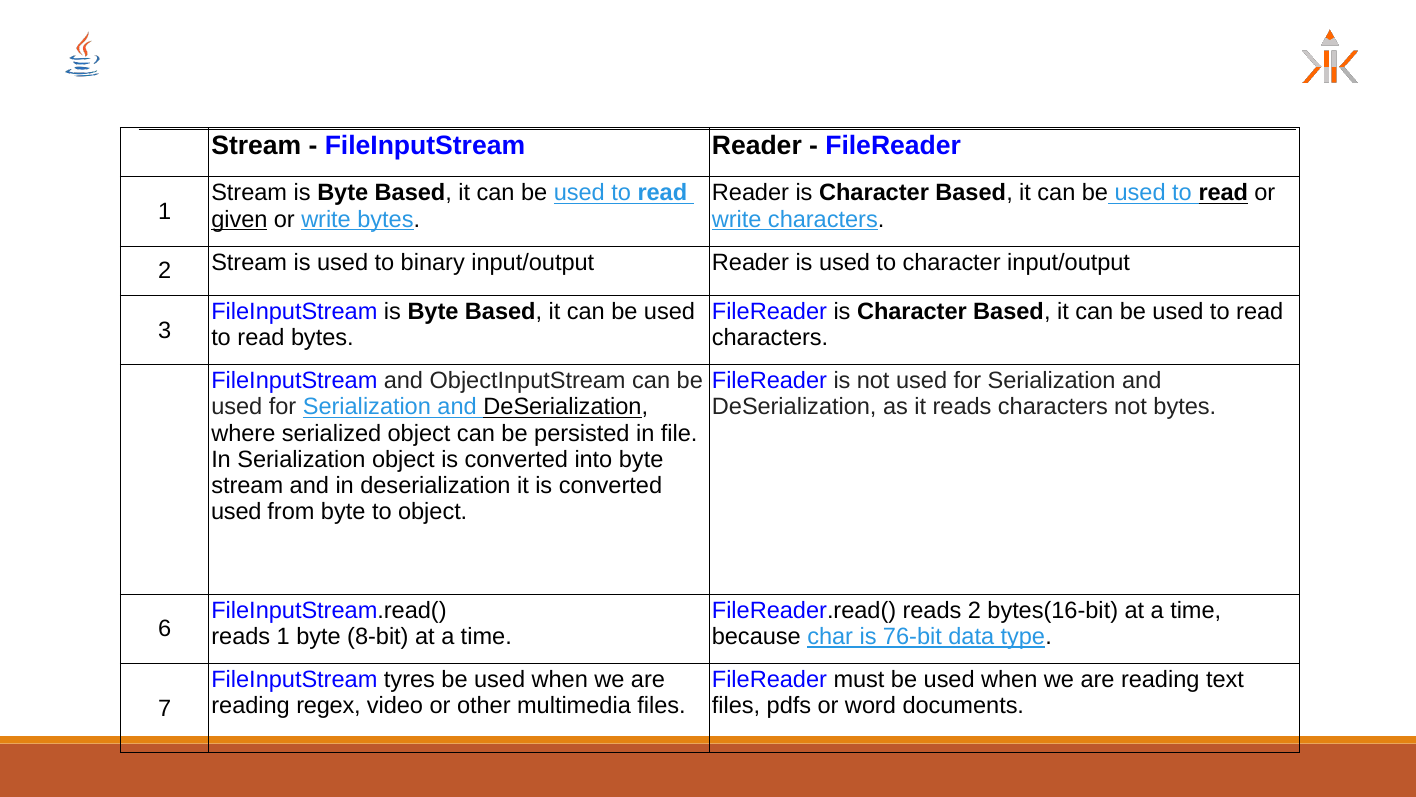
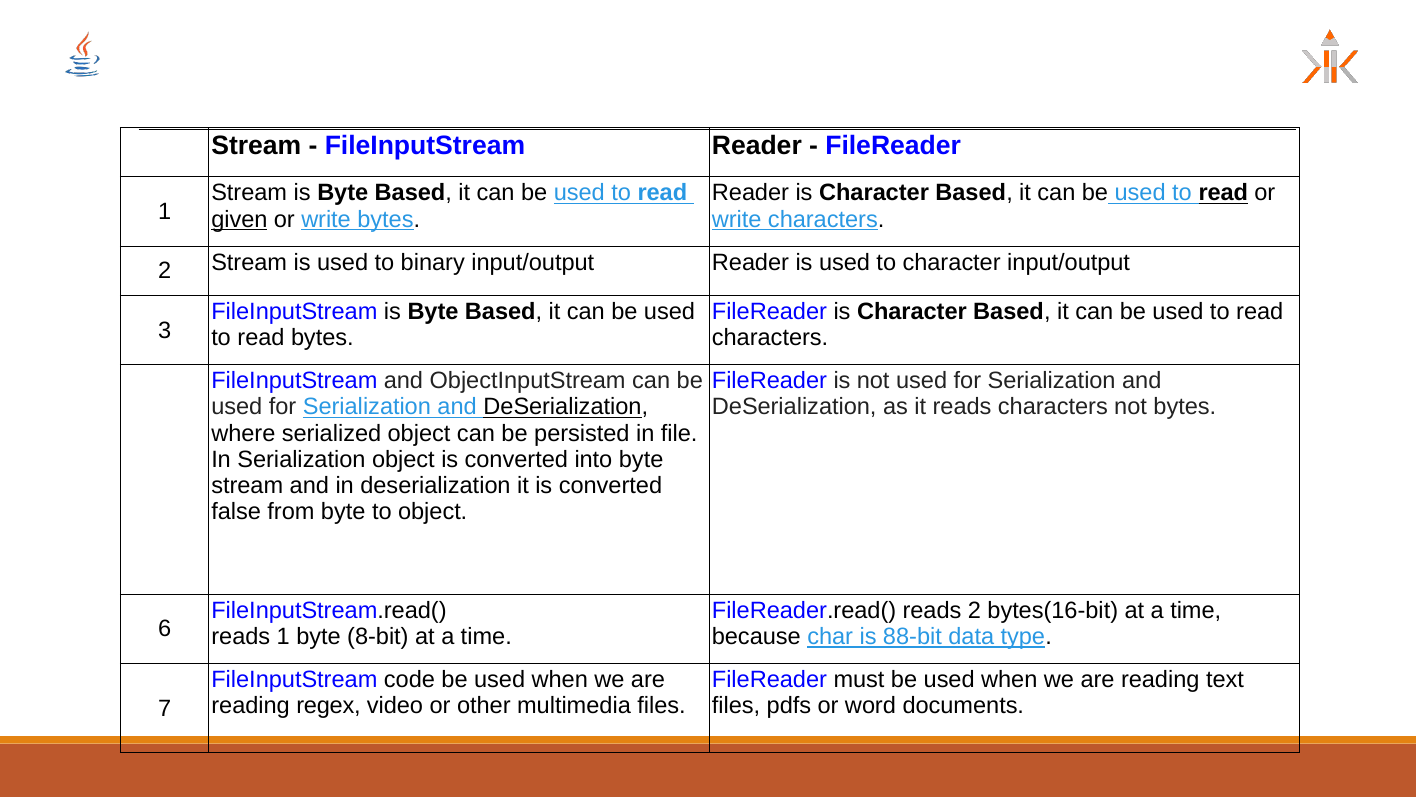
used: used -> false (236, 512)
76-bit: 76-bit -> 88-bit (912, 636)
tyres: tyres -> code (409, 679)
